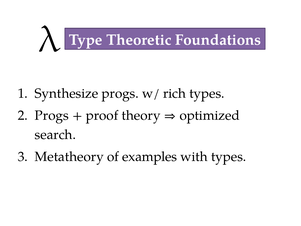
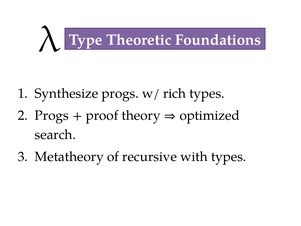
examples: examples -> recursive (150, 157)
